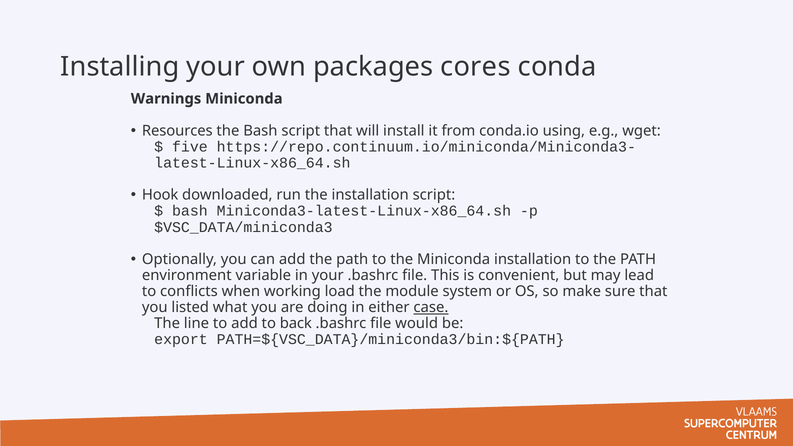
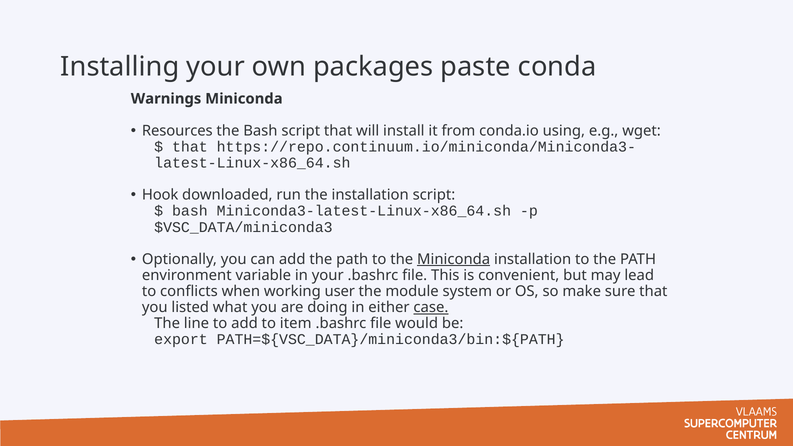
cores: cores -> paste (476, 67)
five: five -> that (190, 147)
Miniconda underline: none -> present (454, 259)
load: load -> user (340, 291)
back: back -> item (296, 324)
